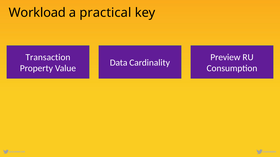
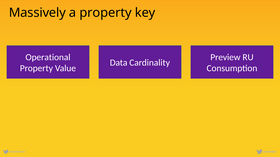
Workload: Workload -> Massively (37, 13)
a practical: practical -> property (106, 13)
Transaction: Transaction -> Operational (48, 57)
